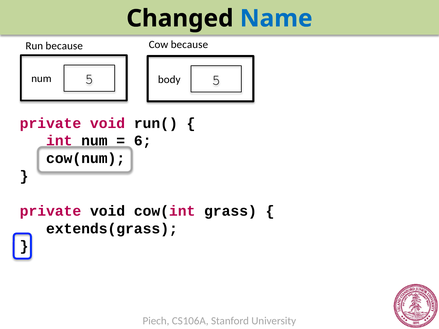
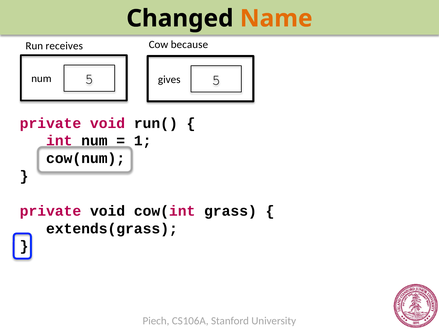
Name colour: blue -> orange (276, 18)
Run because: because -> receives (64, 46)
body: body -> gives (169, 80)
6: 6 -> 1 (143, 141)
